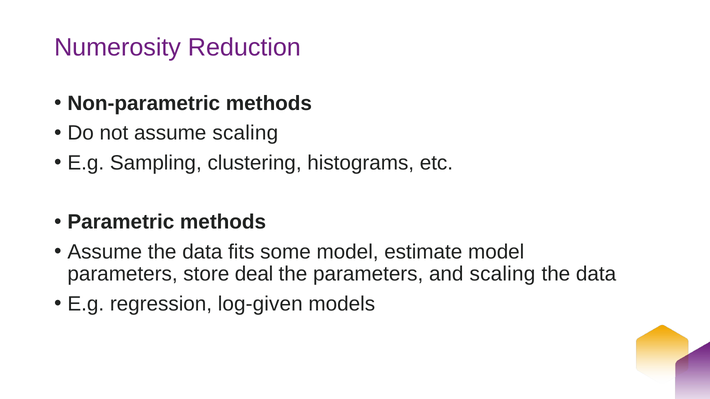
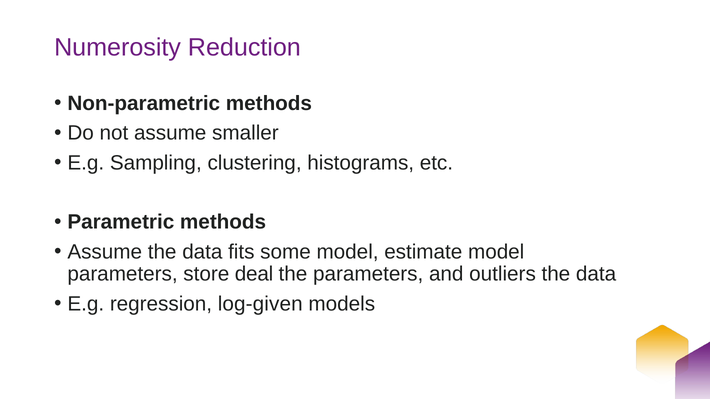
assume scaling: scaling -> smaller (245, 133)
and scaling: scaling -> outliers (503, 274)
